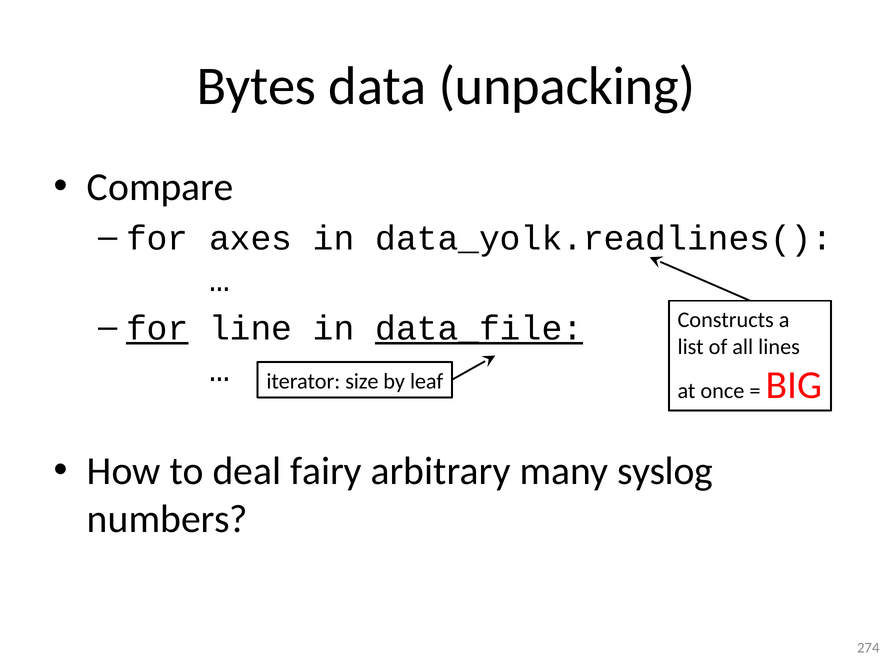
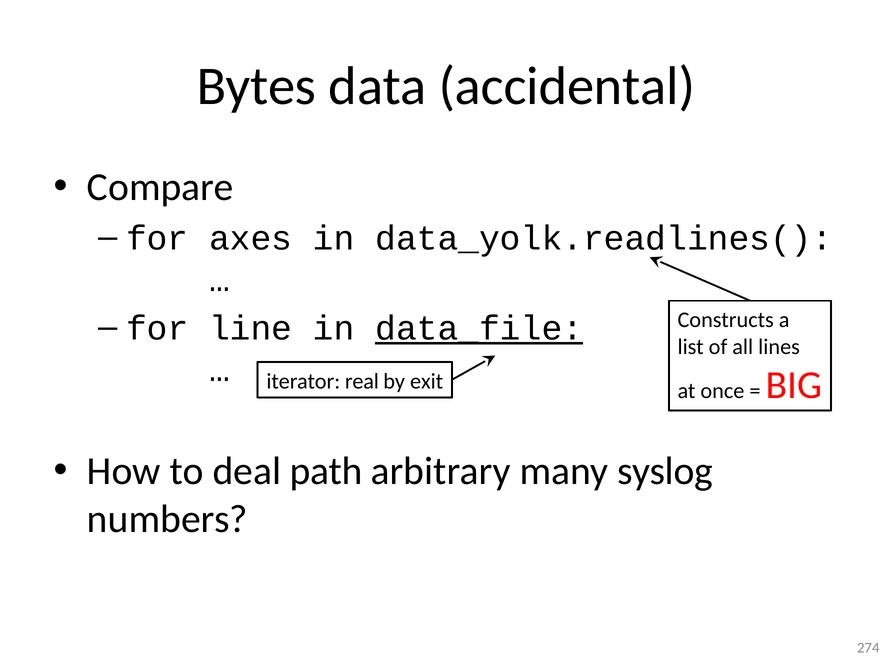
unpacking: unpacking -> accidental (567, 86)
for underline: present -> none (157, 328)
size: size -> real (362, 381)
leaf: leaf -> exit (427, 381)
fairy: fairy -> path (326, 471)
